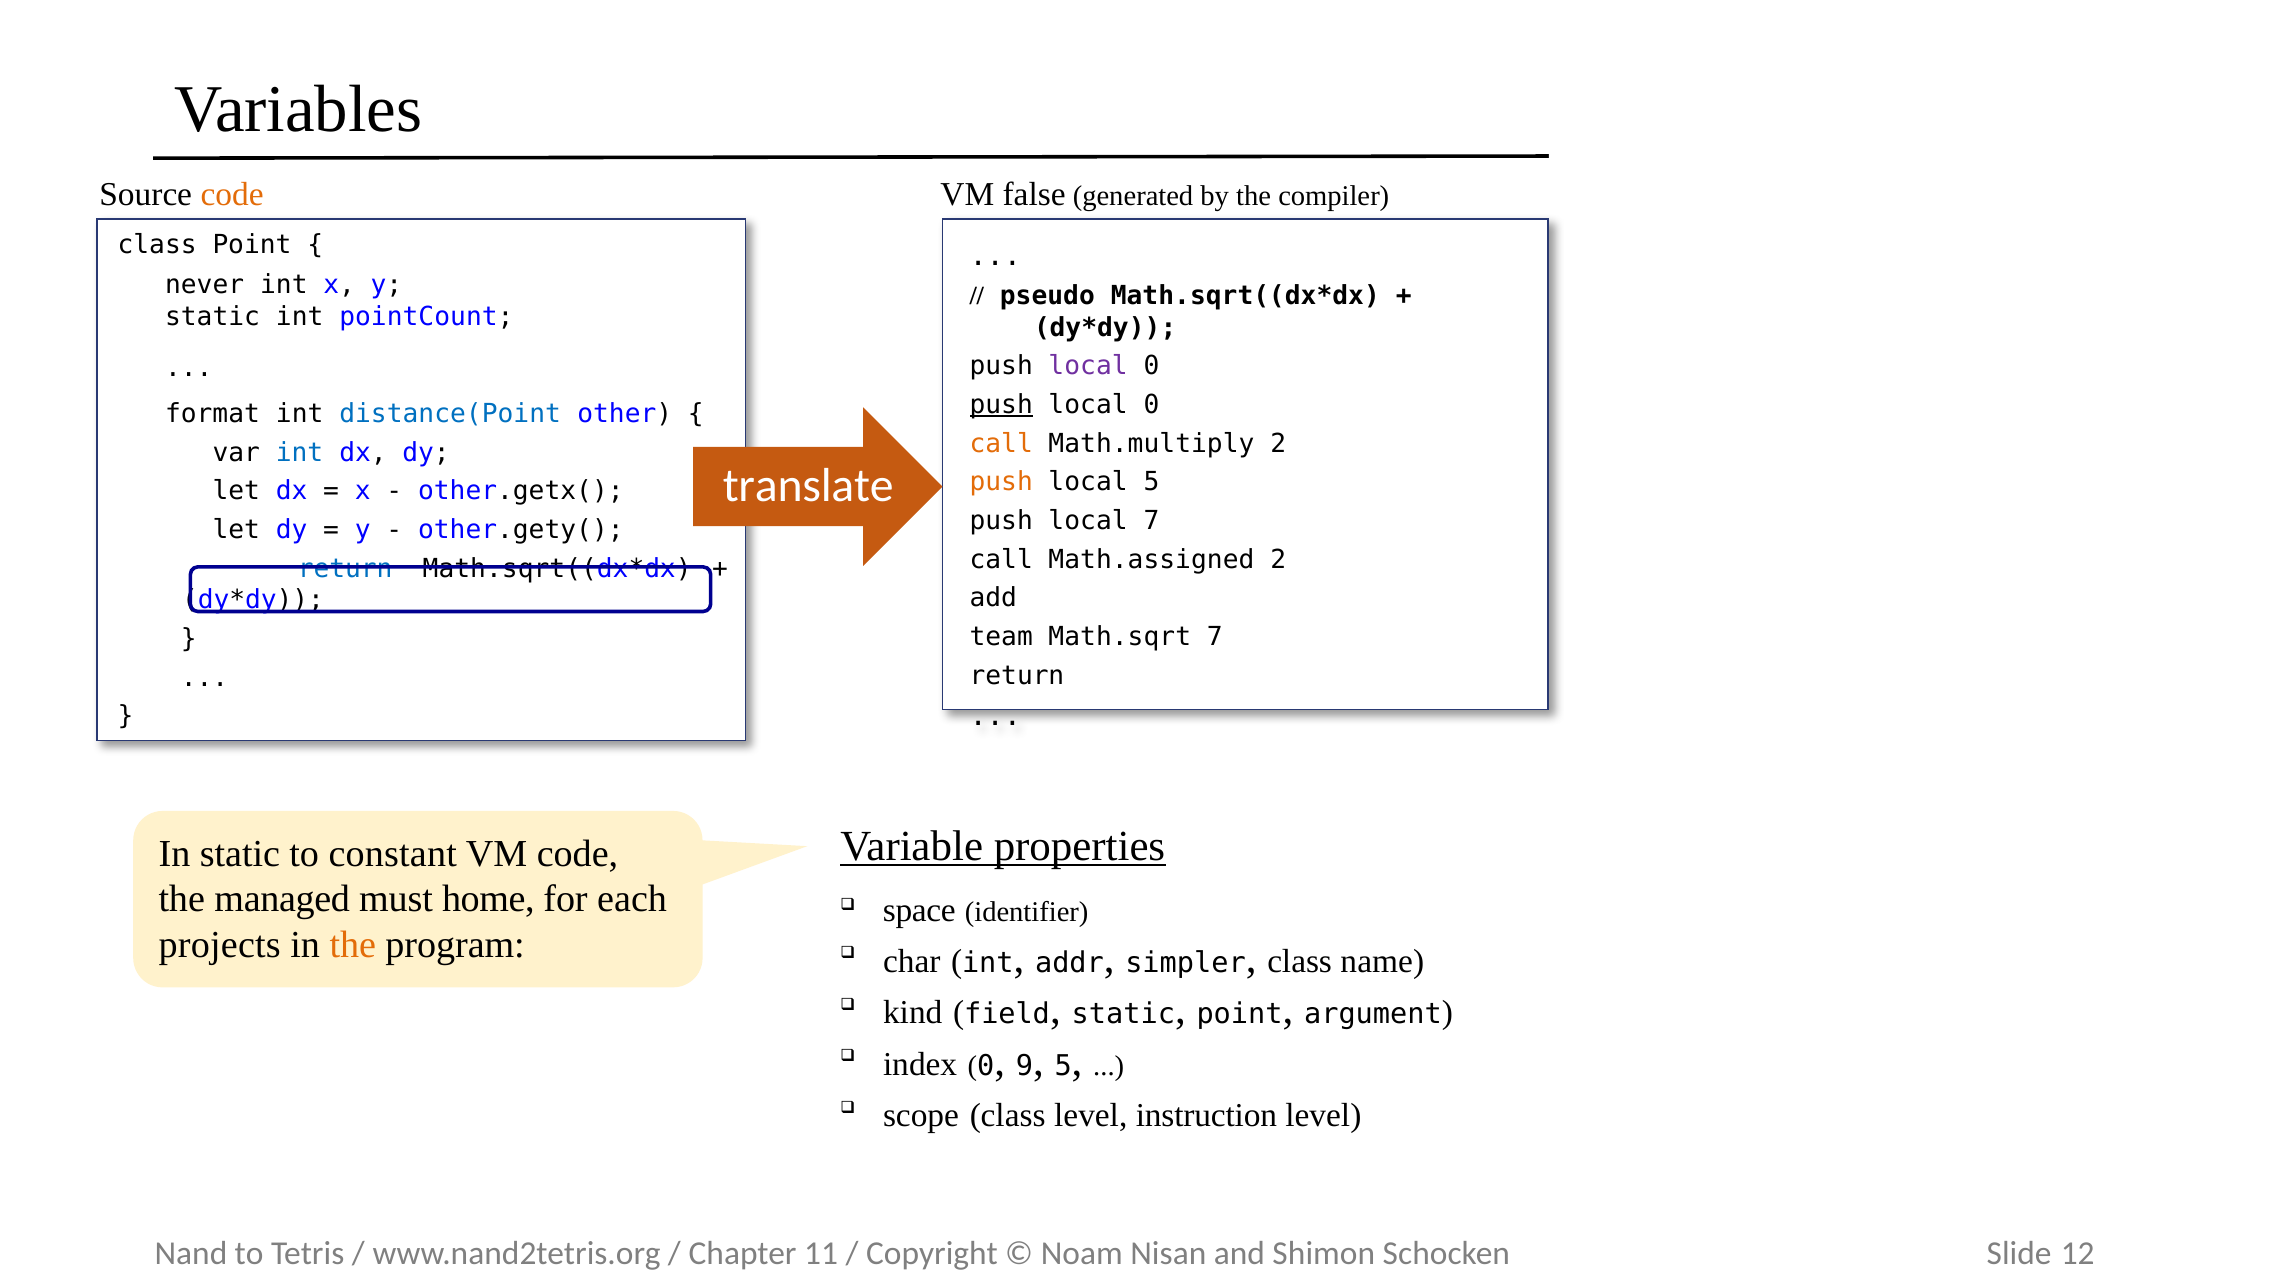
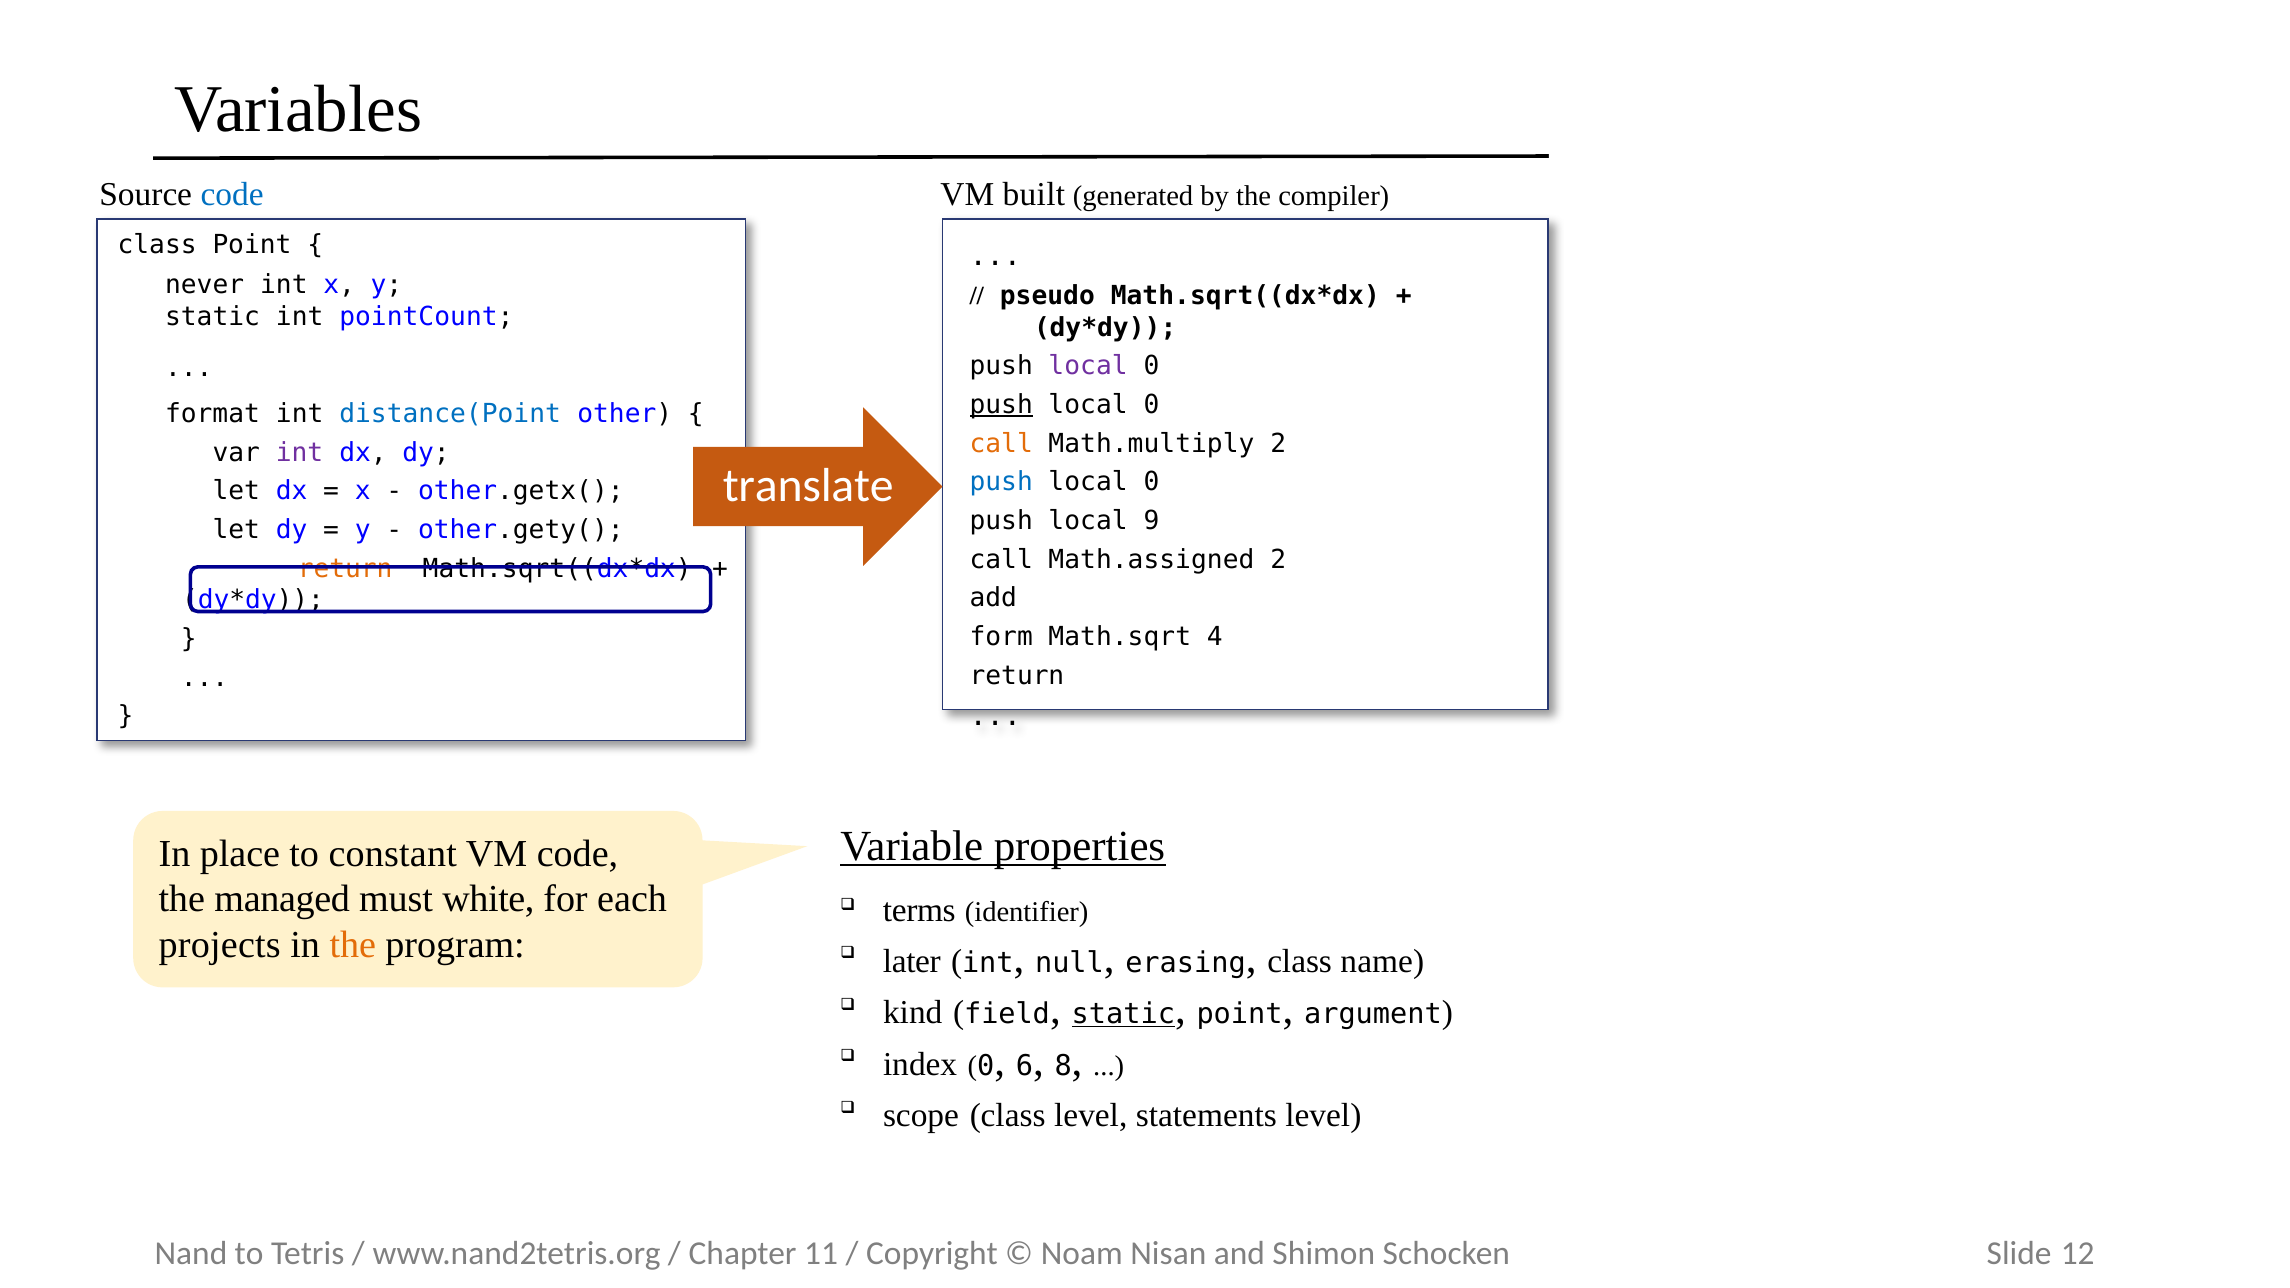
code colour: orange -> blue (232, 195)
false: false -> built (1034, 195)
int colour: blue -> purple (300, 453)
push colour: orange -> blue (1001, 482)
5: 5 -> 0 (1152, 482)
local 7: 7 -> 9 (1152, 521)
return colour: blue -> orange (345, 569)
team: team -> form (1001, 637)
Math.sqrt 7: 7 -> 4 (1215, 637)
In static: static -> place (240, 854)
home: home -> white (488, 899)
space: space -> terms (919, 911)
char: char -> later (912, 961)
addr: addr -> null (1069, 963)
simpler: simpler -> erasing (1186, 963)
static underline: none -> present (1123, 1014)
9: 9 -> 6 (1024, 1066)
5: 5 -> 8 (1063, 1066)
instruction: instruction -> statements (1206, 1116)
